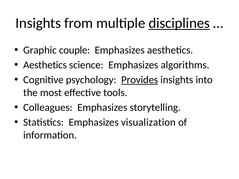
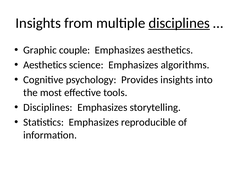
Provides underline: present -> none (140, 80)
Colleagues: Colleagues -> Disciplines (48, 108)
visualization: visualization -> reproducible (148, 122)
